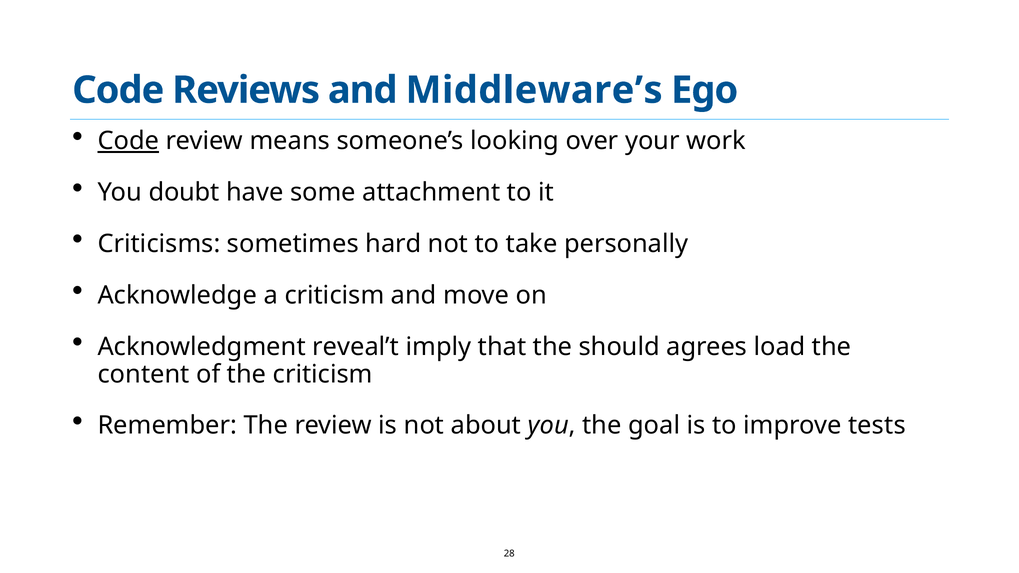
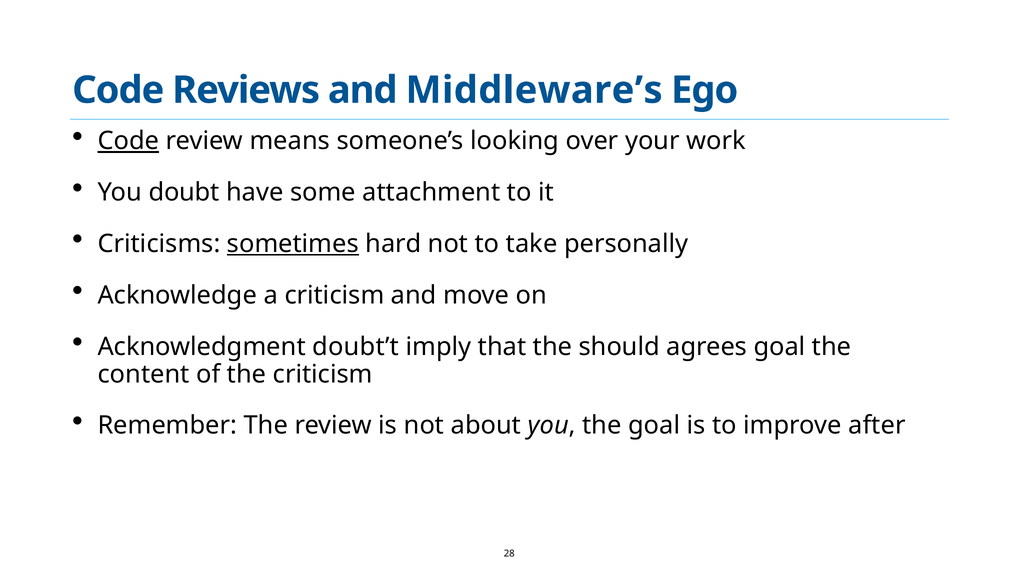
sometimes underline: none -> present (293, 244)
reveal’t: reveal’t -> doubt’t (356, 347)
agrees load: load -> goal (780, 347)
tests: tests -> after (877, 426)
